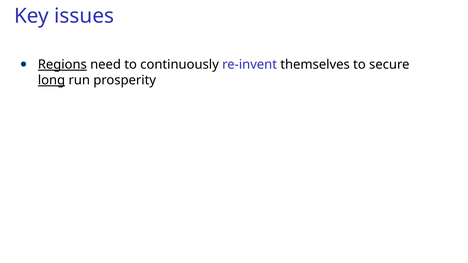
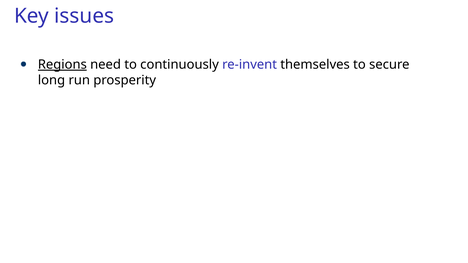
long underline: present -> none (51, 80)
